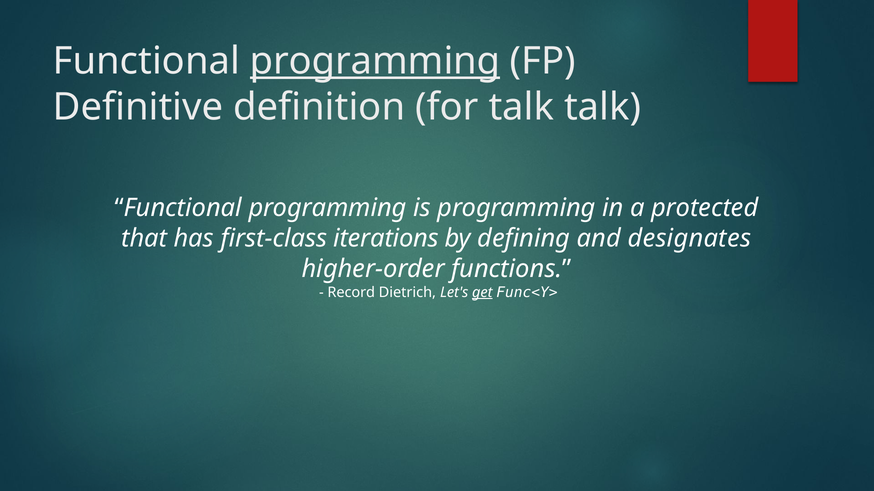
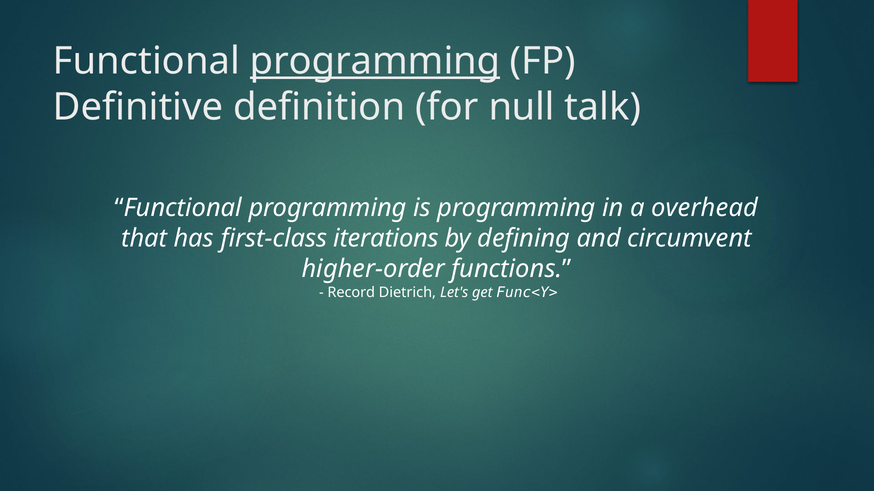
for talk: talk -> null (522, 107)
protected: protected -> overhead (705, 208)
designates: designates -> circumvent (690, 239)
get underline: present -> none (482, 293)
